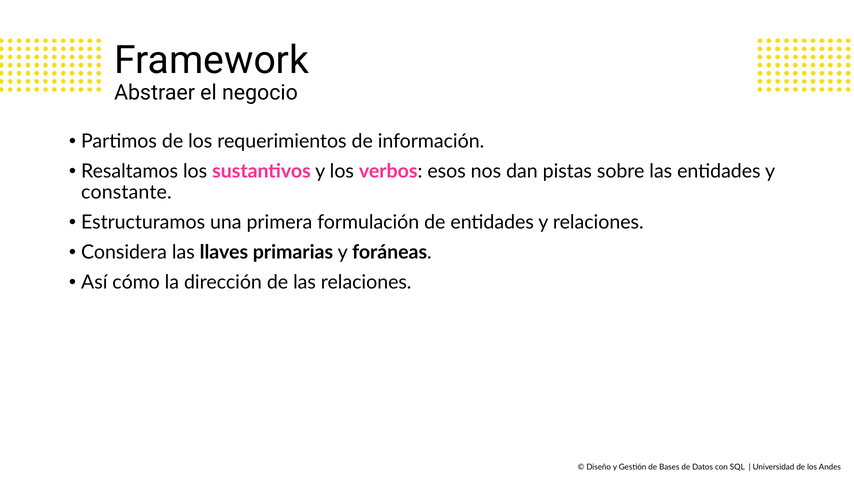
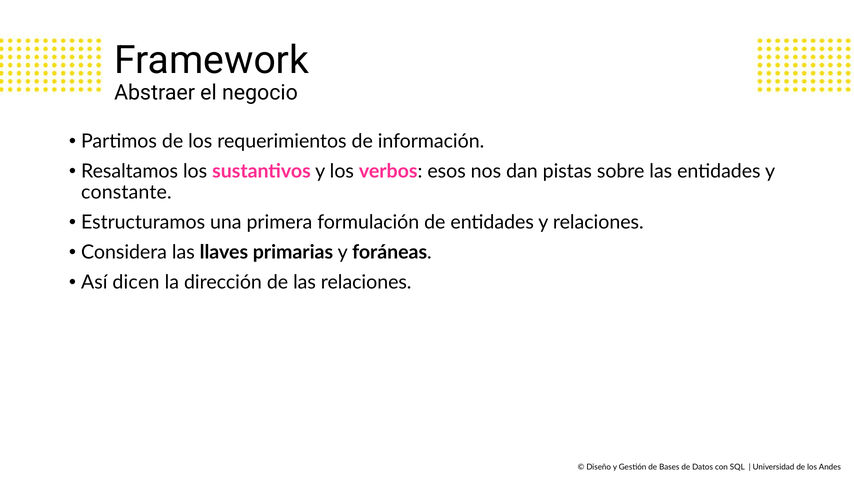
cómo: cómo -> dicen (136, 283)
